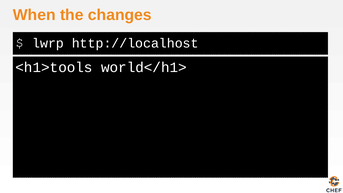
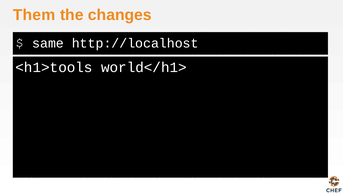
When: When -> Them (34, 15)
lwrp: lwrp -> same (48, 43)
